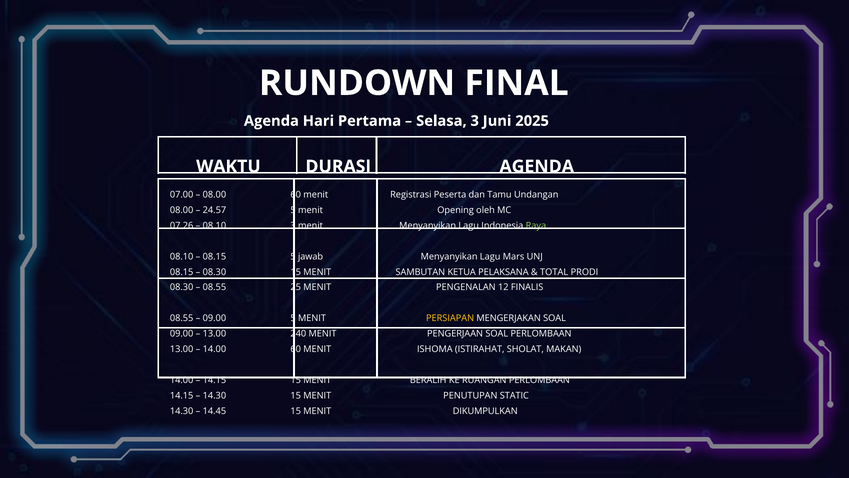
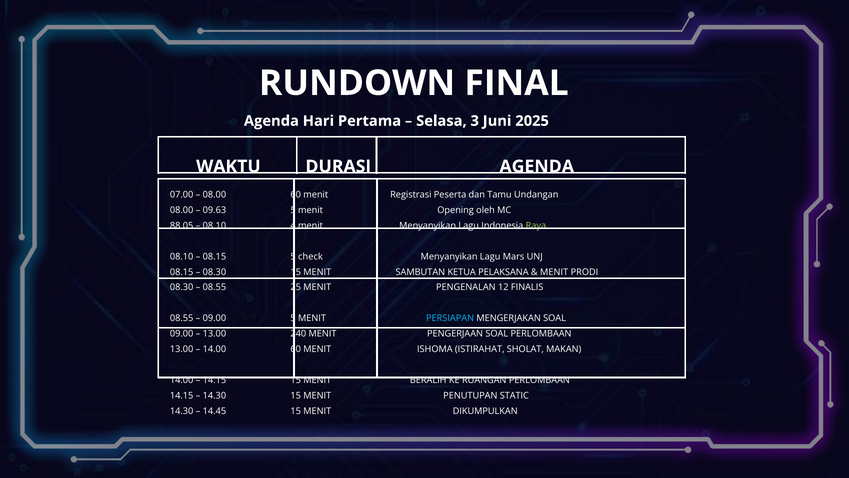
24.57: 24.57 -> 09.63 (214, 210)
07.26: 07.26 -> 88.05 (182, 225)
08.10 3: 3 -> 4 (293, 225)
jawab: jawab -> check (310, 256)
TOTAL: TOTAL -> MENIT (554, 272)
PERSIAPAN colour: yellow -> light blue (450, 318)
